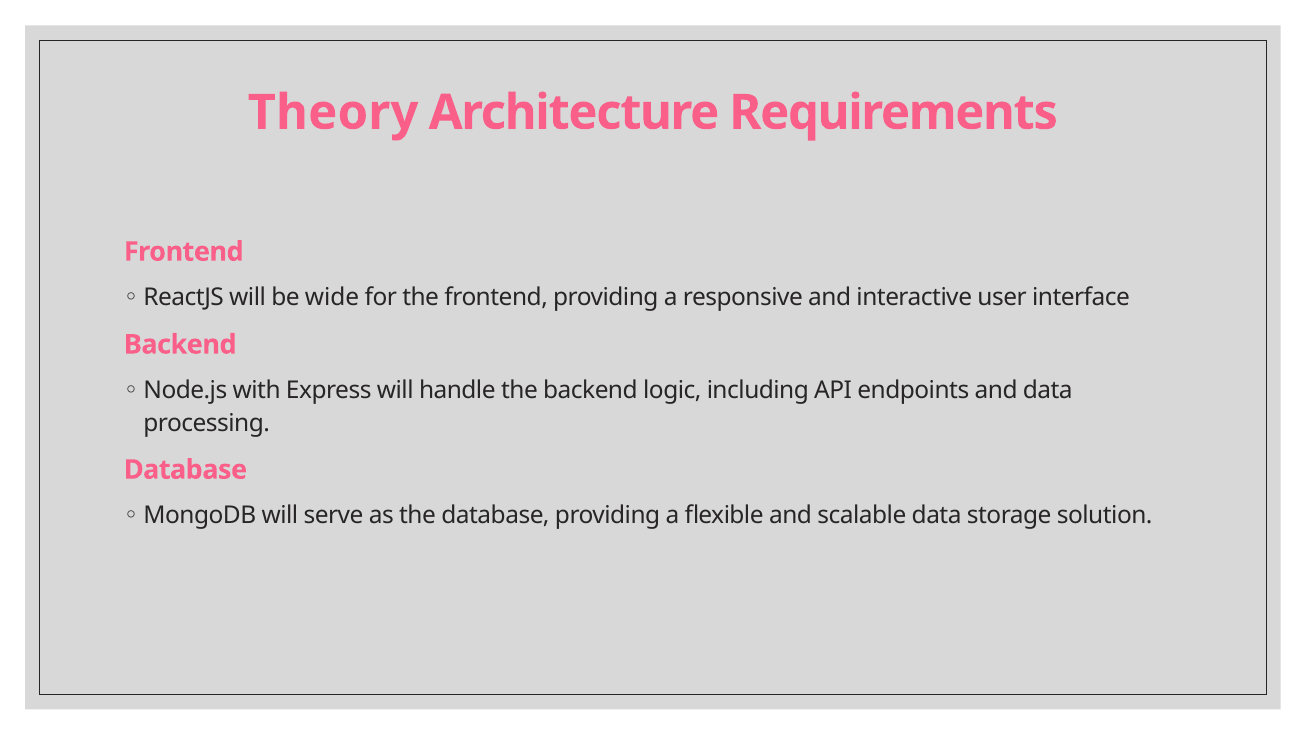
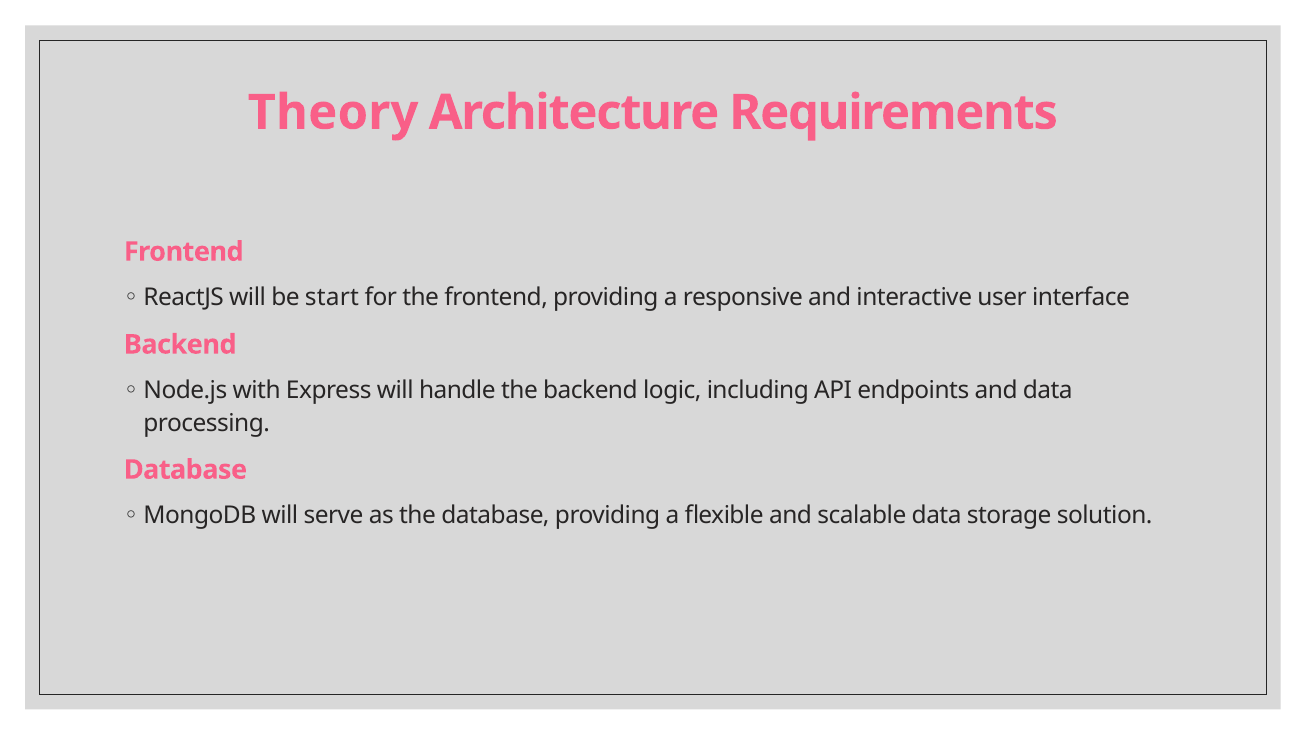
wide: wide -> start (332, 298)
